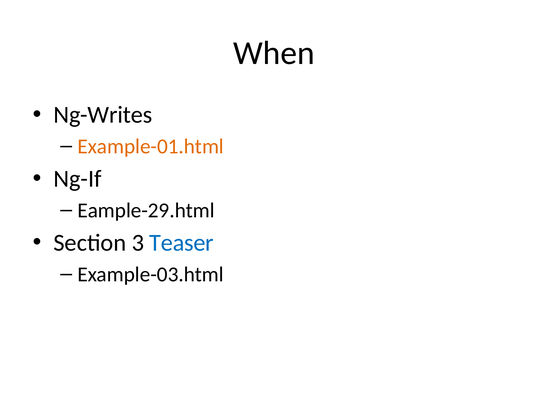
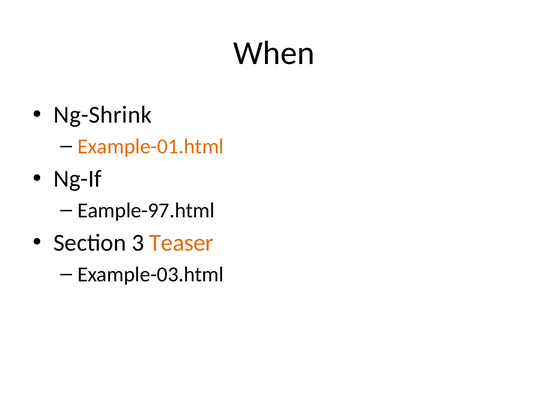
Ng-Writes: Ng-Writes -> Ng-Shrink (103, 115)
Eample-29.html: Eample-29.html -> Eample-97.html (146, 210)
Teaser colour: blue -> orange (182, 243)
